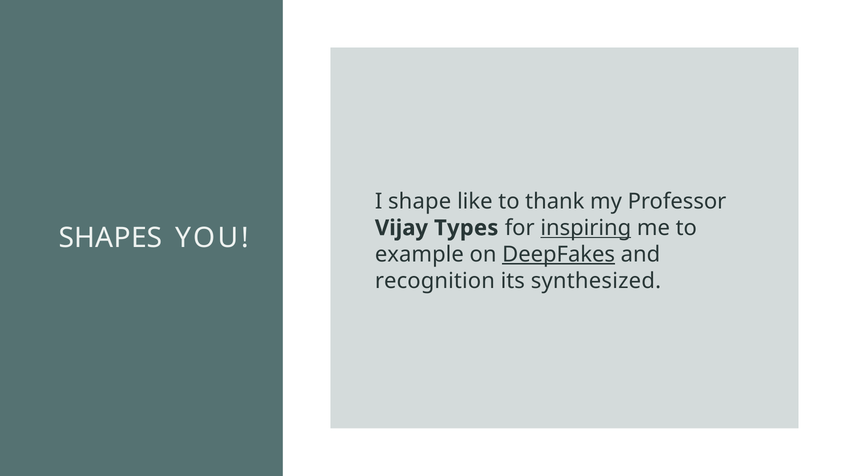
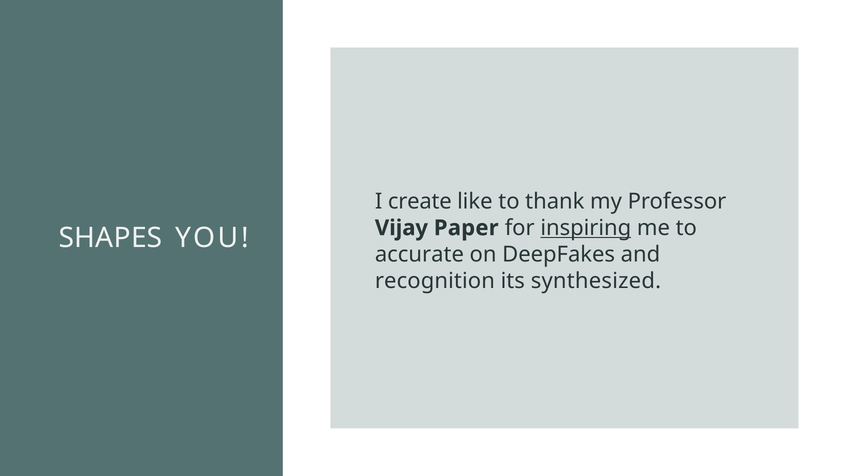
shape: shape -> create (420, 201)
Types: Types -> Paper (466, 228)
example: example -> accurate (419, 254)
DeepFakes underline: present -> none (559, 254)
